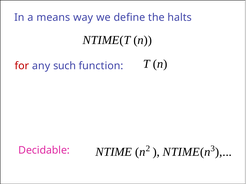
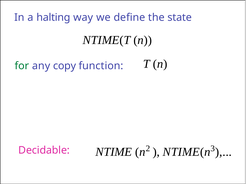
means: means -> halting (53, 18)
halts: halts -> state (180, 18)
for colour: red -> green (22, 66)
such: such -> copy (65, 66)
